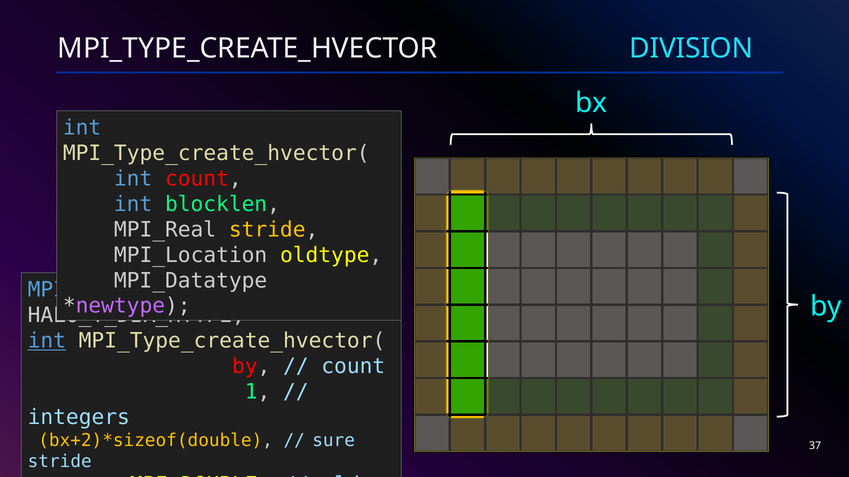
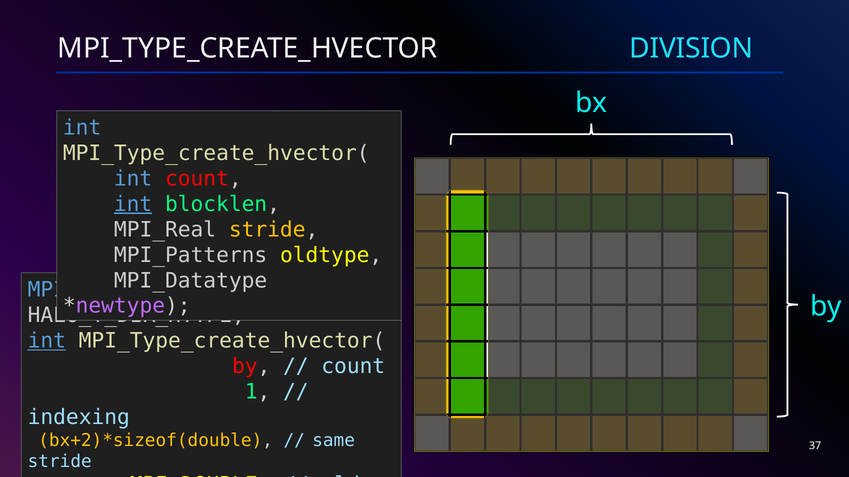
int underline: none -> present (133, 204)
MPI_Location: MPI_Location -> MPI_Patterns (191, 255)
integers: integers -> indexing (79, 418)
sure: sure -> same (334, 441)
